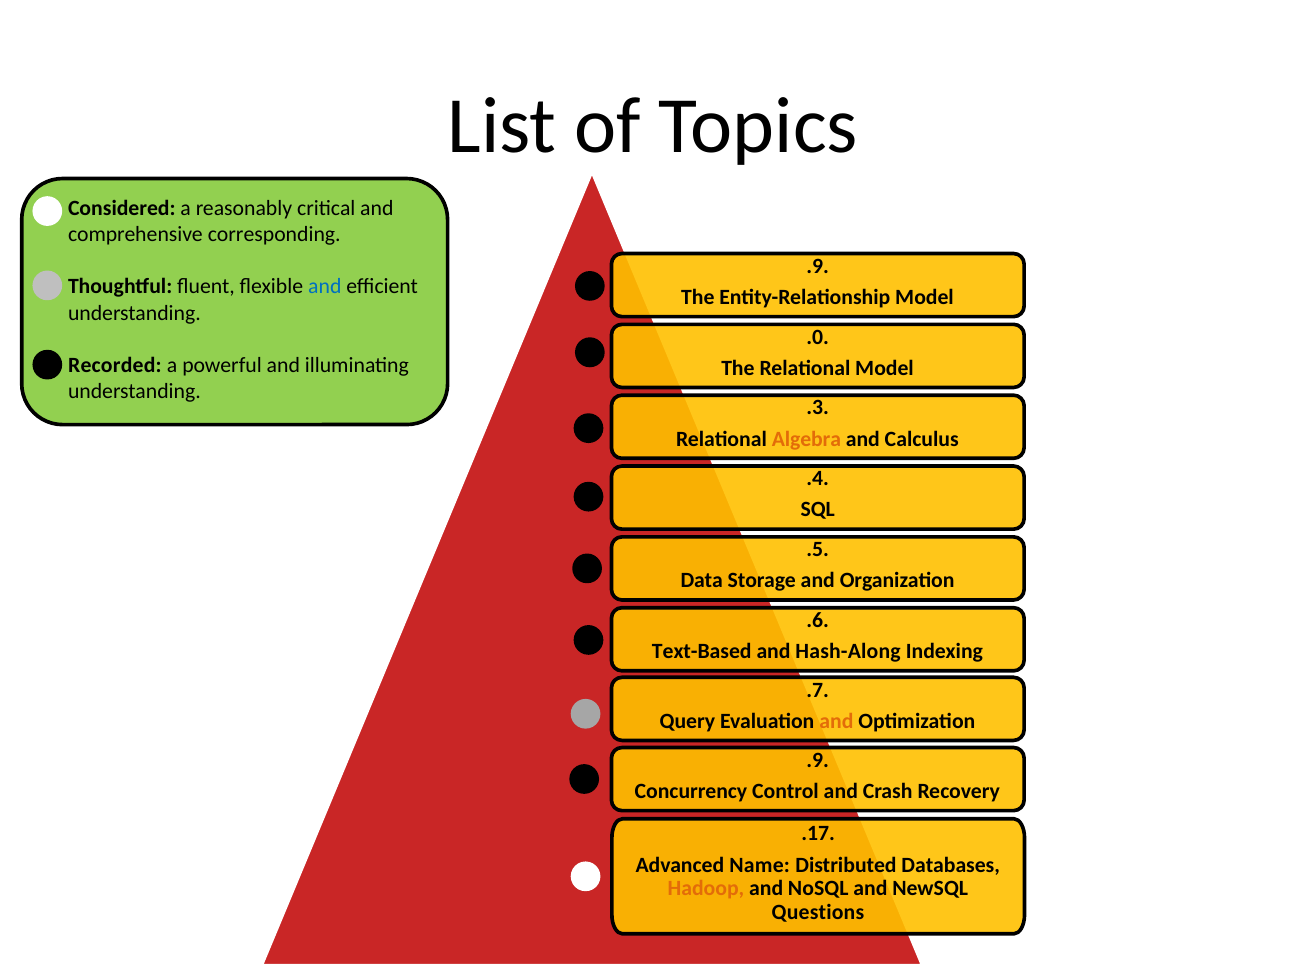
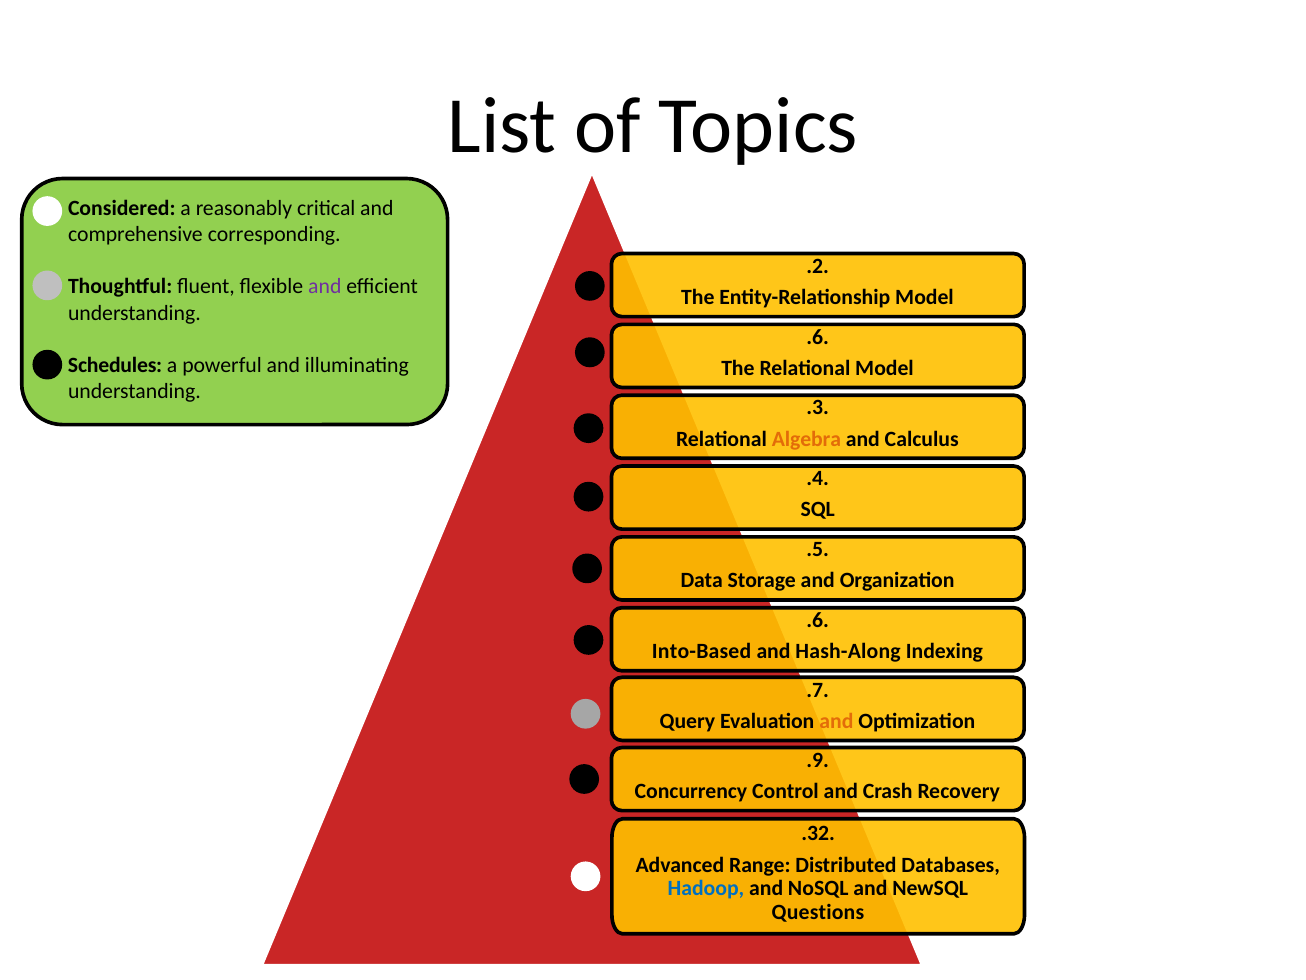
.9: .9 -> .2 (818, 266)
and colour: blue -> purple (325, 287)
.0: .0 -> .6 (818, 337)
Recorded: Recorded -> Schedules (115, 365)
Text-Based: Text-Based -> Into-Based (702, 651)
.17: .17 -> .32 (818, 833)
Name: Name -> Range (760, 864)
Hadoop colour: orange -> blue (706, 888)
